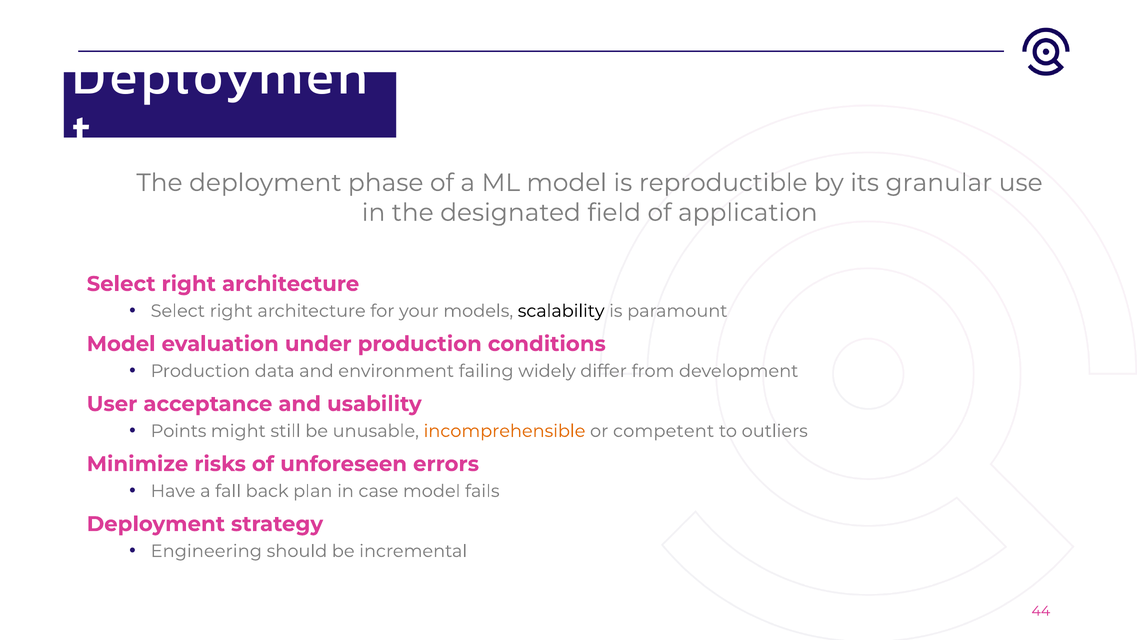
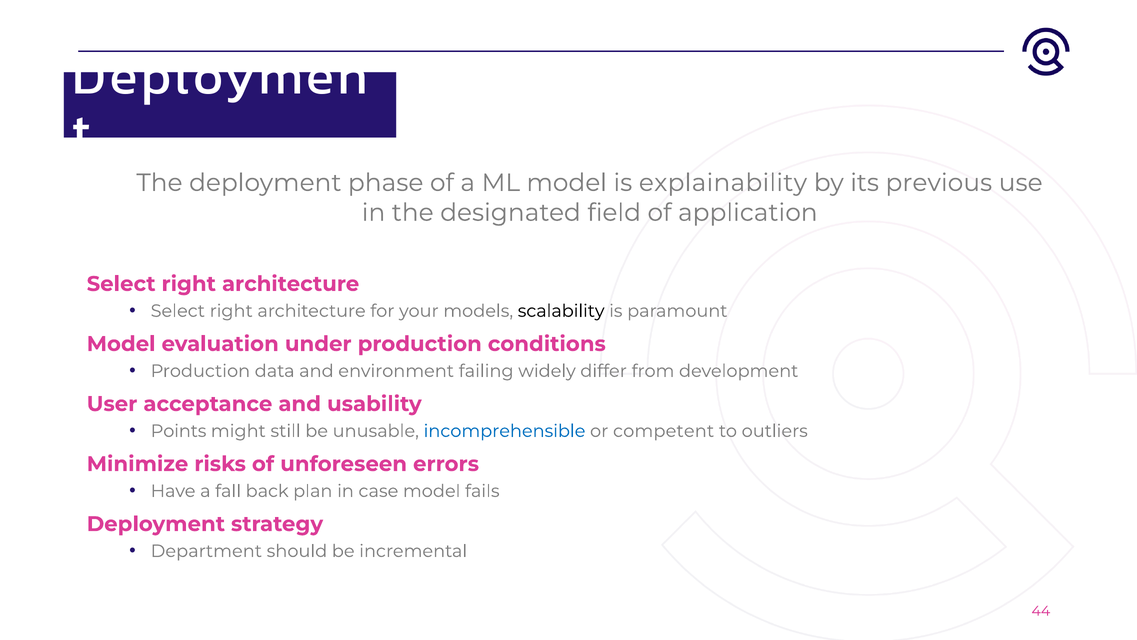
reproductible: reproductible -> explainability (723, 183)
granular: granular -> previous (939, 183)
incomprehensible colour: orange -> blue (505, 431)
Engineering: Engineering -> Department (206, 551)
